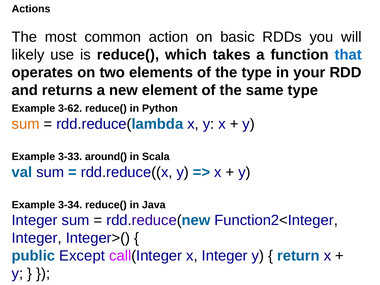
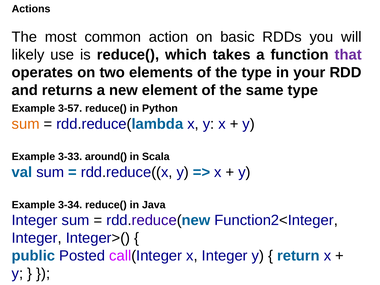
that colour: blue -> purple (348, 55)
3-62: 3-62 -> 3-57 (70, 109)
Except: Except -> Posted (82, 256)
